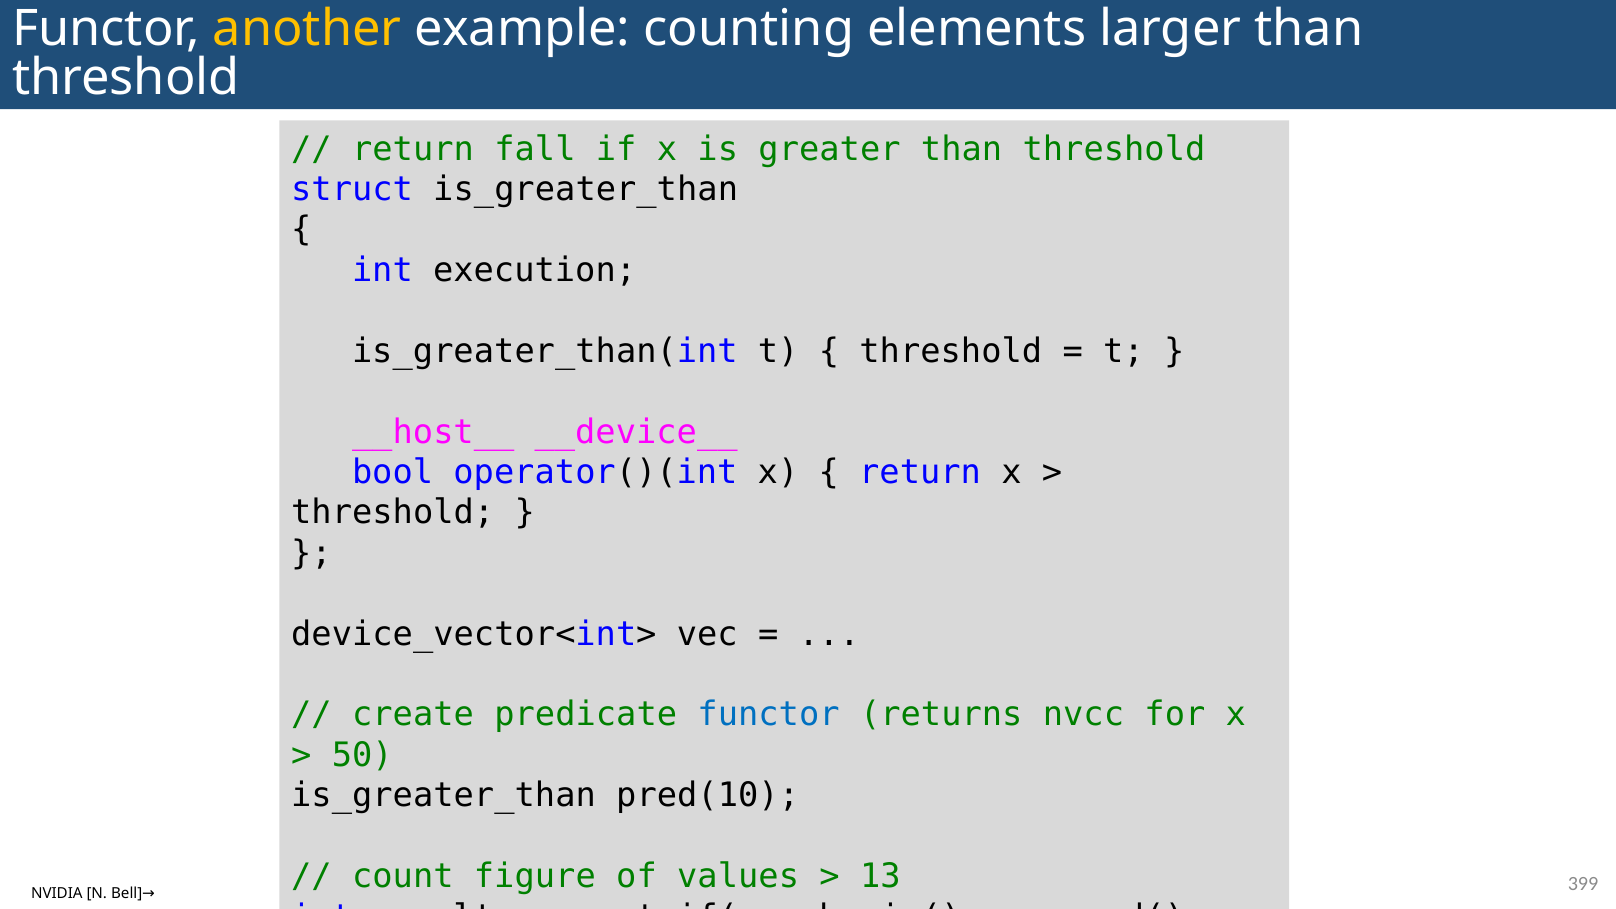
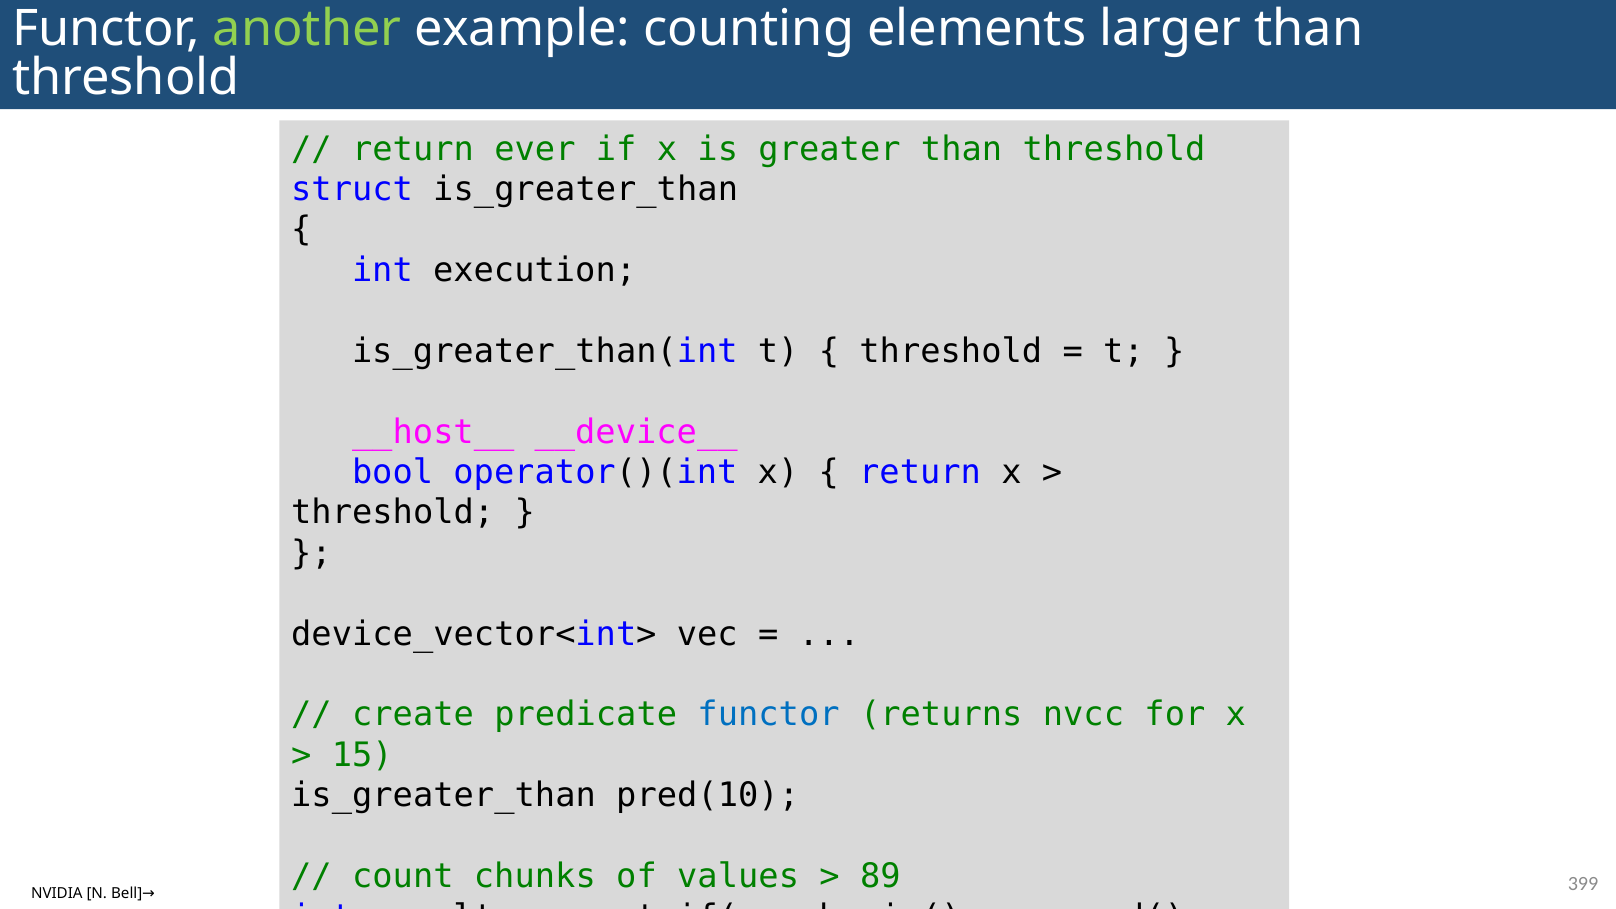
another colour: yellow -> light green (307, 29)
fall: fall -> ever (535, 149)
50: 50 -> 15 (362, 755)
figure: figure -> chunks (535, 876)
13: 13 -> 89 (880, 876)
